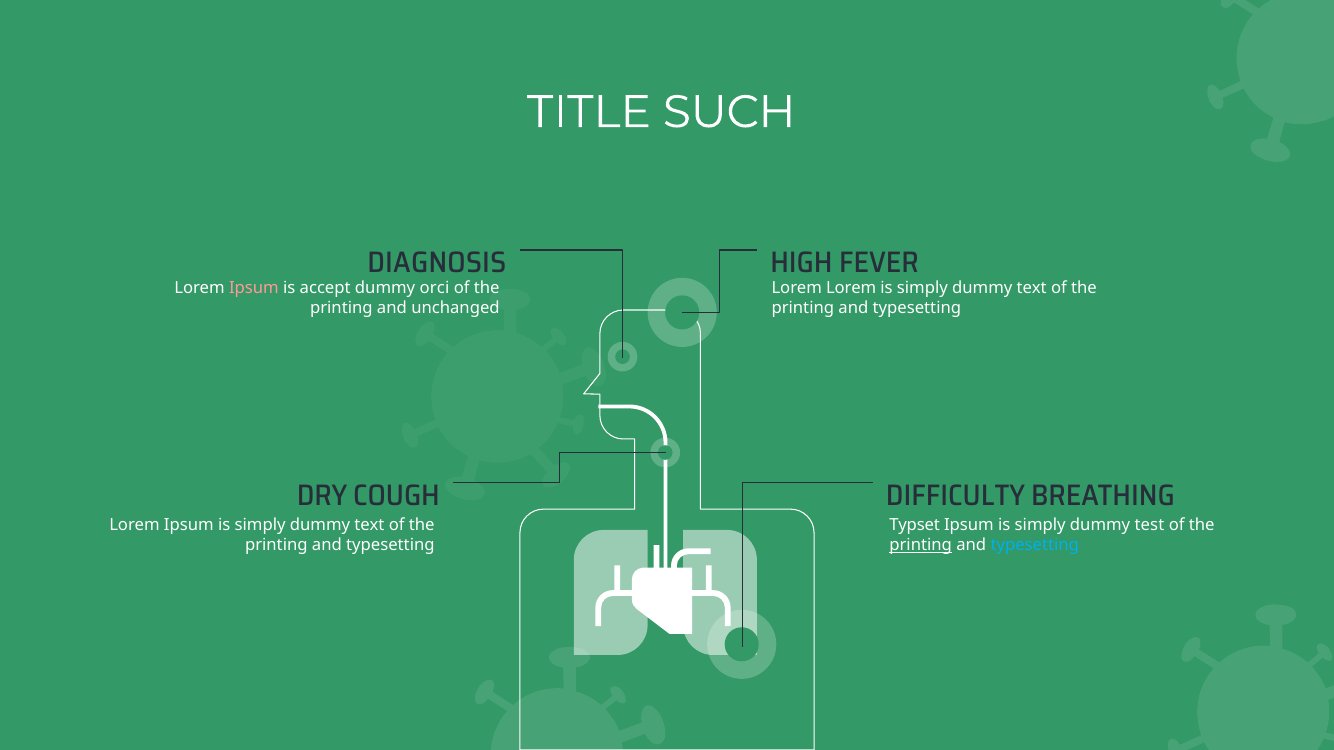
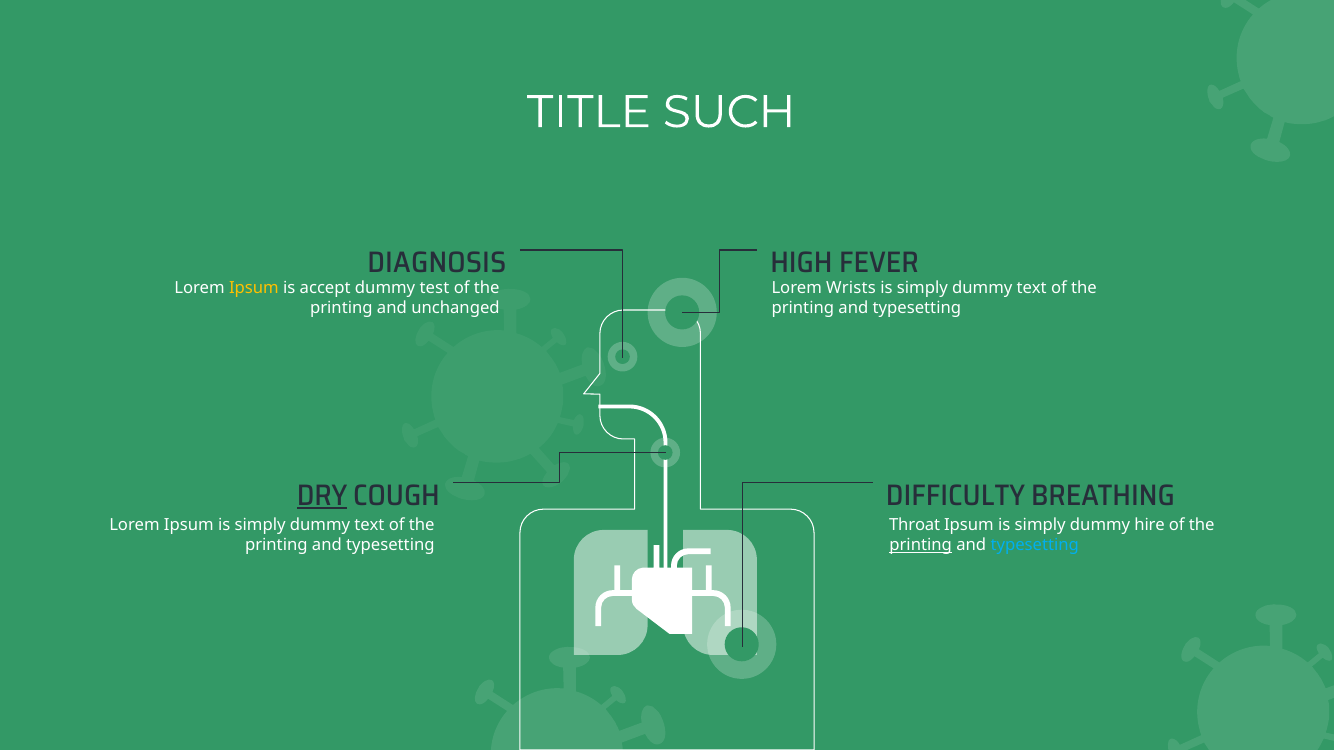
Ipsum colour: pink -> yellow (254, 288)
orci: orci -> test (434, 288)
Lorem Lorem: Lorem -> Wrists (851, 288)
DRY underline: none -> present (322, 496)
Typset: Typset -> Throat (915, 526)
test: test -> hire (1150, 526)
